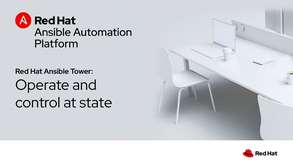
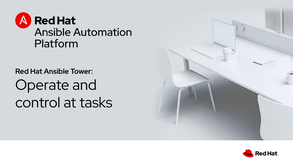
state: state -> tasks (96, 103)
